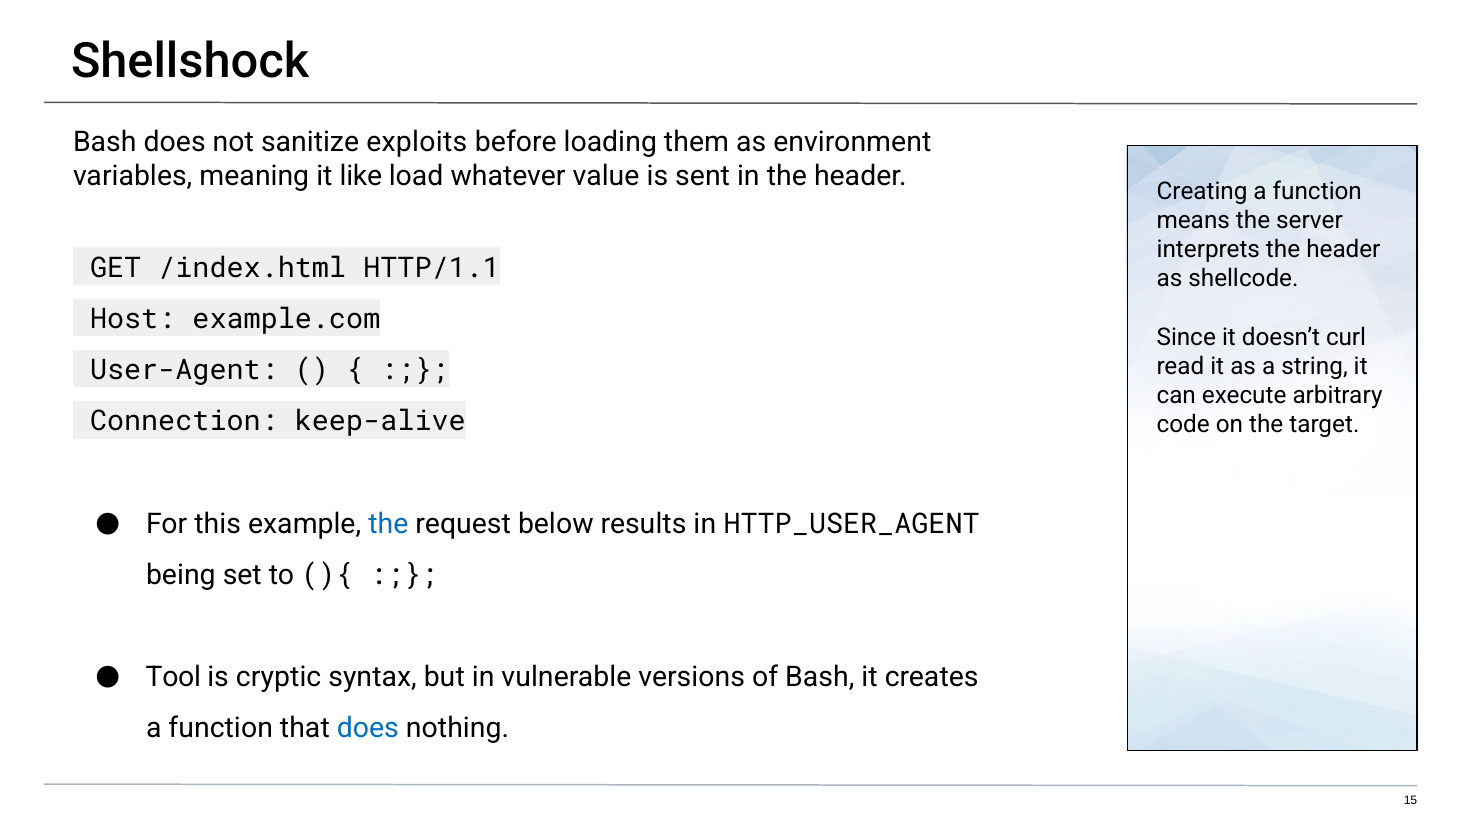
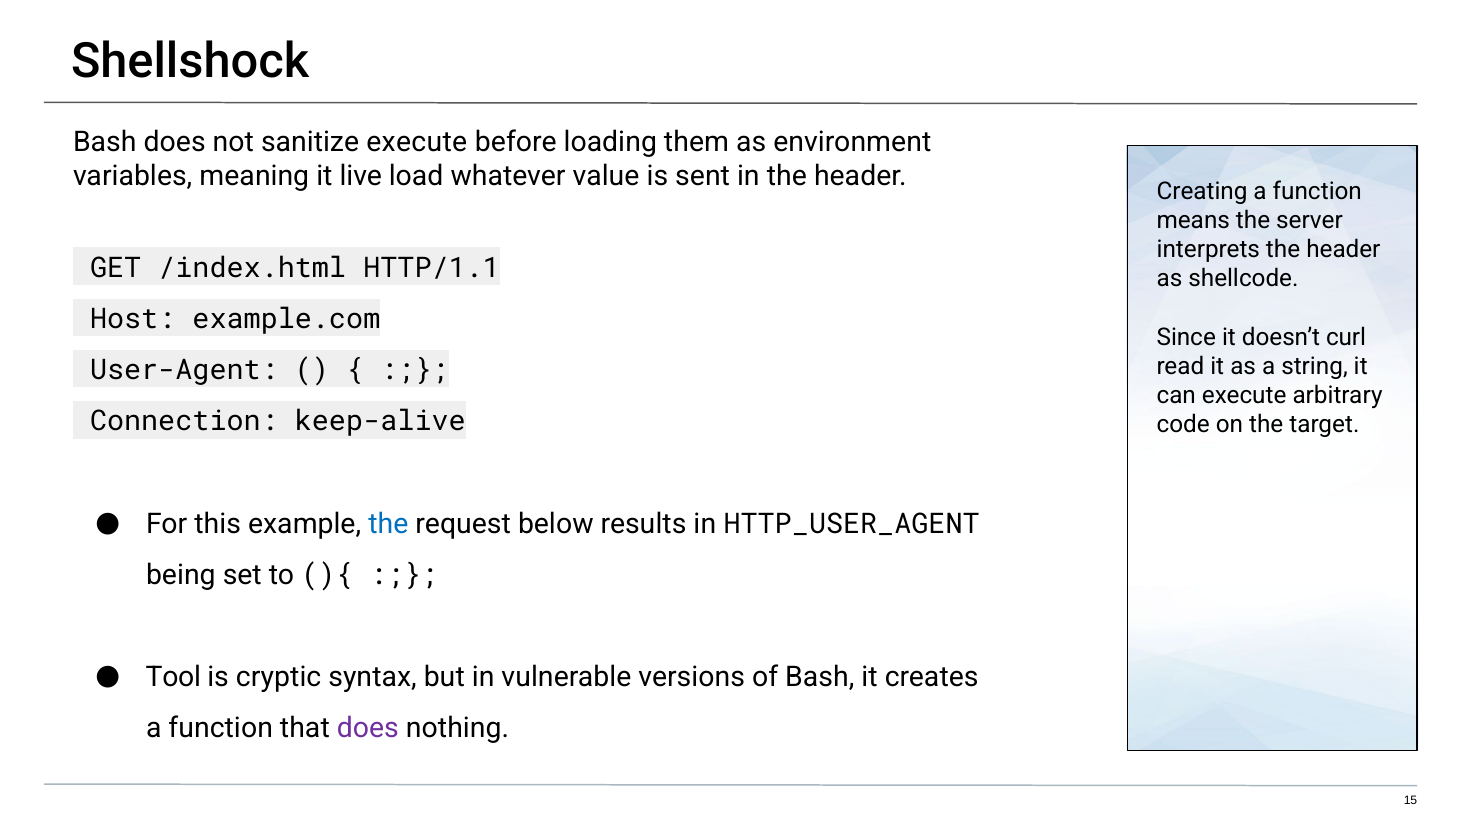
sanitize exploits: exploits -> execute (417, 142)
like: like -> live (361, 176)
does colour: blue -> purple (368, 728)
